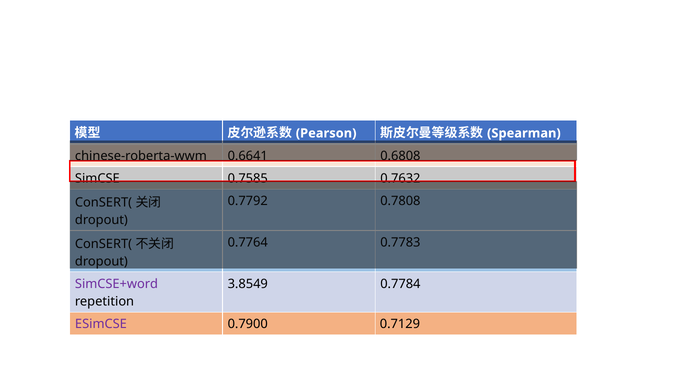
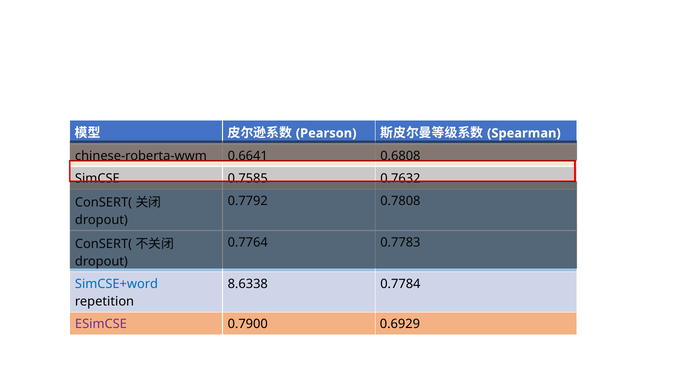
SimCSE+word colour: purple -> blue (117, 284)
3.8549: 3.8549 -> 8.6338 (248, 284)
0.7129: 0.7129 -> 0.6929 (400, 325)
